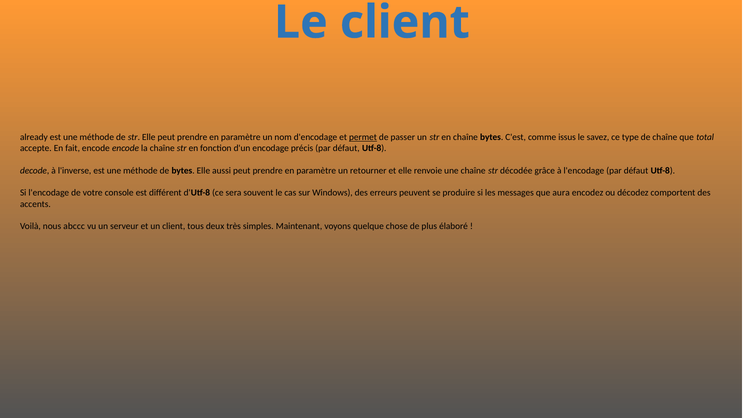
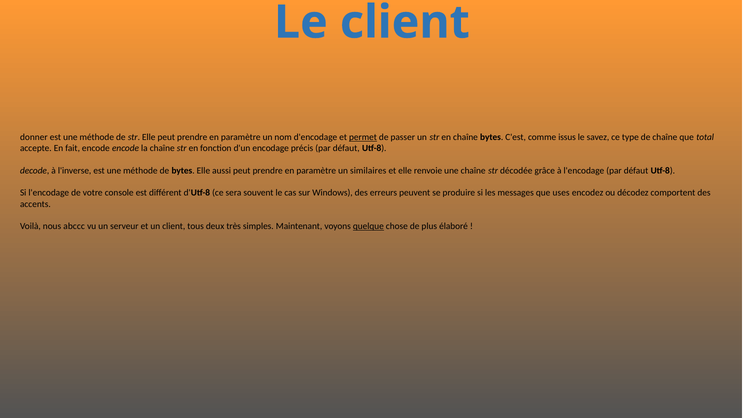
already: already -> donner (34, 137)
retourner: retourner -> similaires (368, 171)
aura: aura -> uses (561, 193)
quelque underline: none -> present (368, 227)
